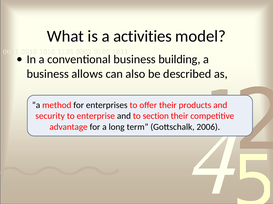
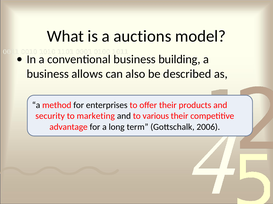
activities: activities -> auctions (142, 36)
enterprise: enterprise -> marketing (96, 116)
section: section -> various (156, 116)
